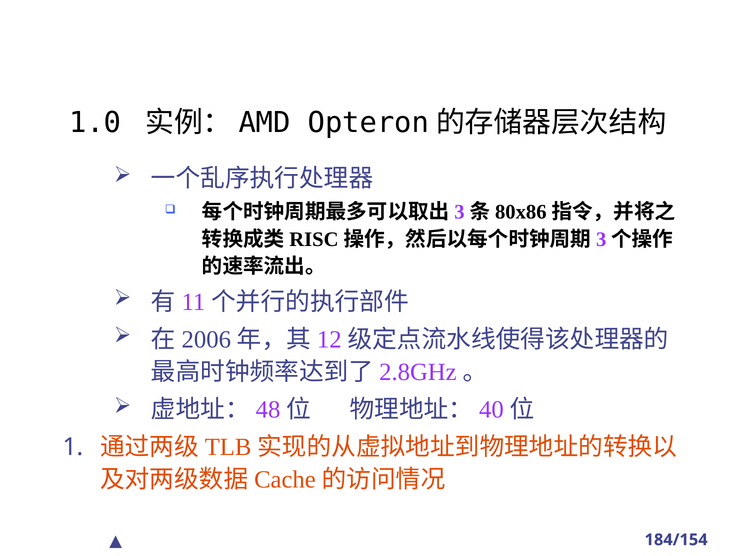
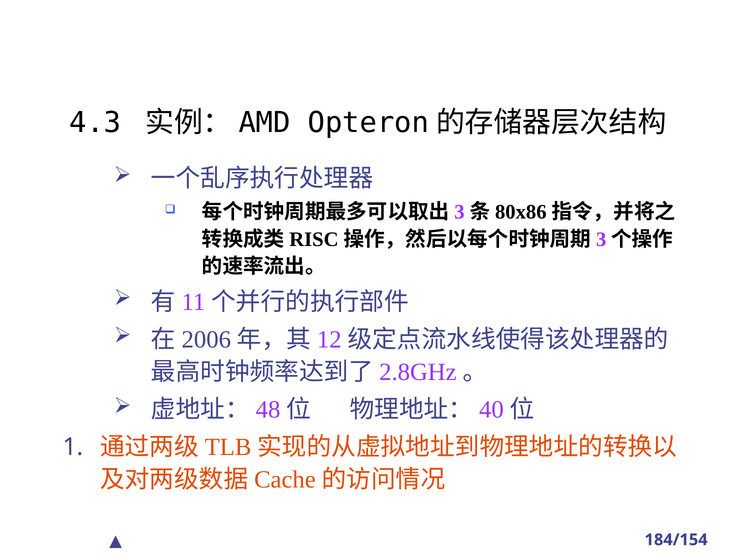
1.0: 1.0 -> 4.3 (95, 123)
